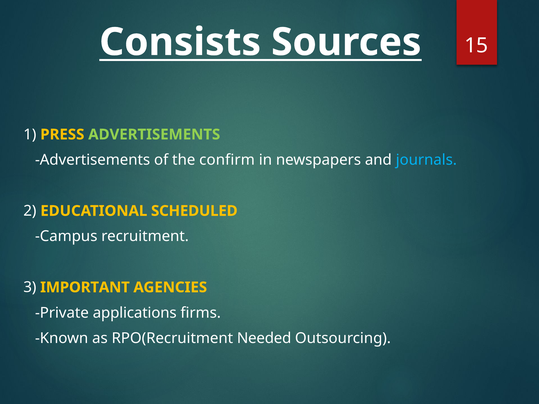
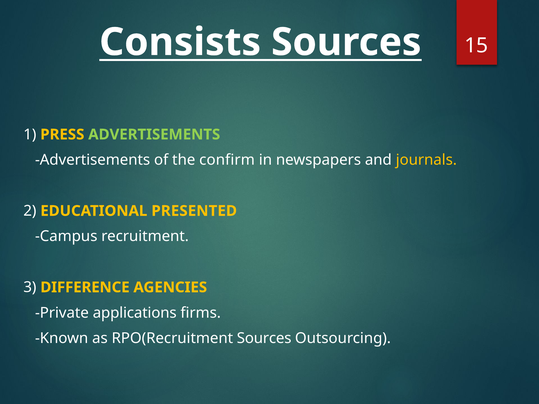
journals colour: light blue -> yellow (426, 160)
SCHEDULED: SCHEDULED -> PRESENTED (194, 211)
IMPORTANT: IMPORTANT -> DIFFERENCE (85, 287)
RPO(Recruitment Needed: Needed -> Sources (264, 338)
